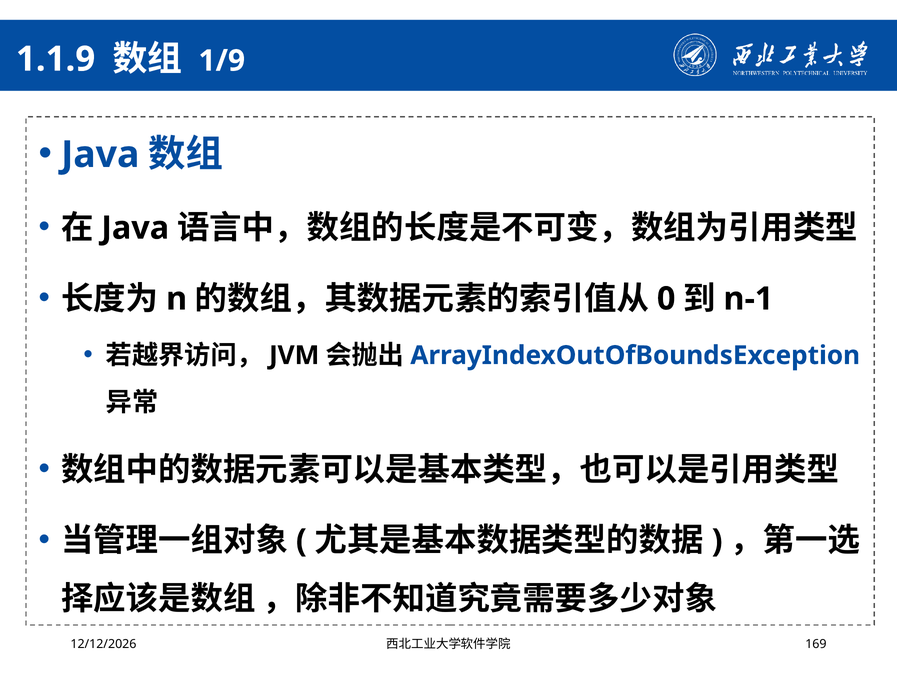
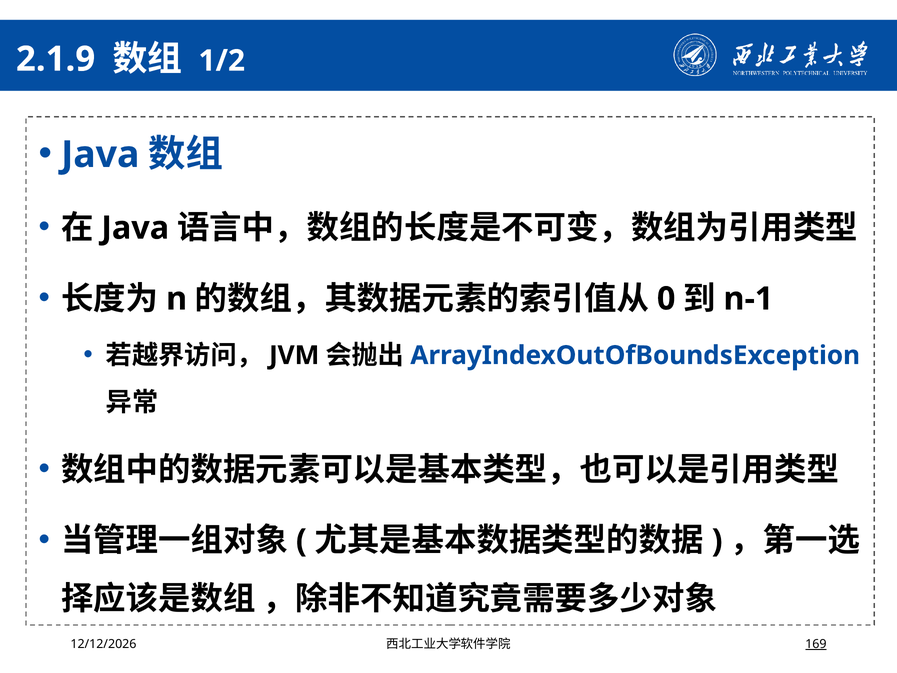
1.1.9: 1.1.9 -> 2.1.9 (56, 59)
1/9: 1/9 -> 1/2 (222, 61)
169 underline: none -> present (816, 644)
